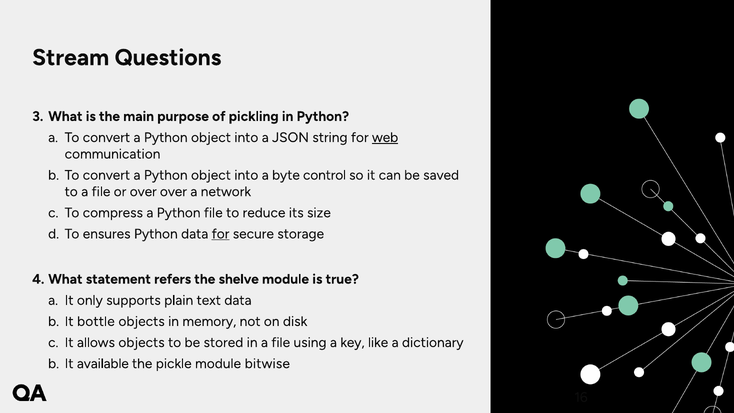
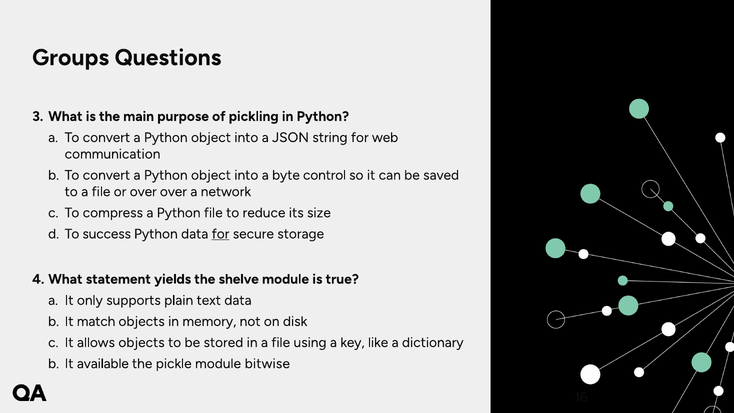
Stream: Stream -> Groups (71, 58)
web underline: present -> none (385, 137)
ensures: ensures -> success (107, 234)
refers: refers -> yields (173, 279)
bottle: bottle -> match (96, 321)
